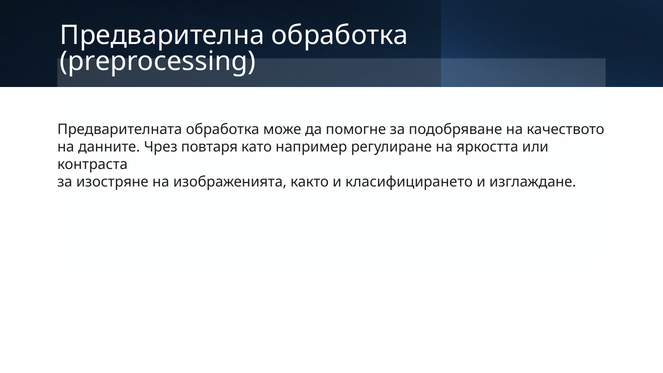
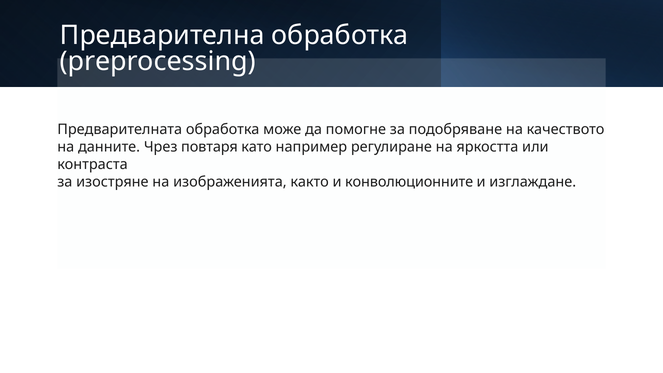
класифицирането: класифицирането -> конволюционните (409, 182)
